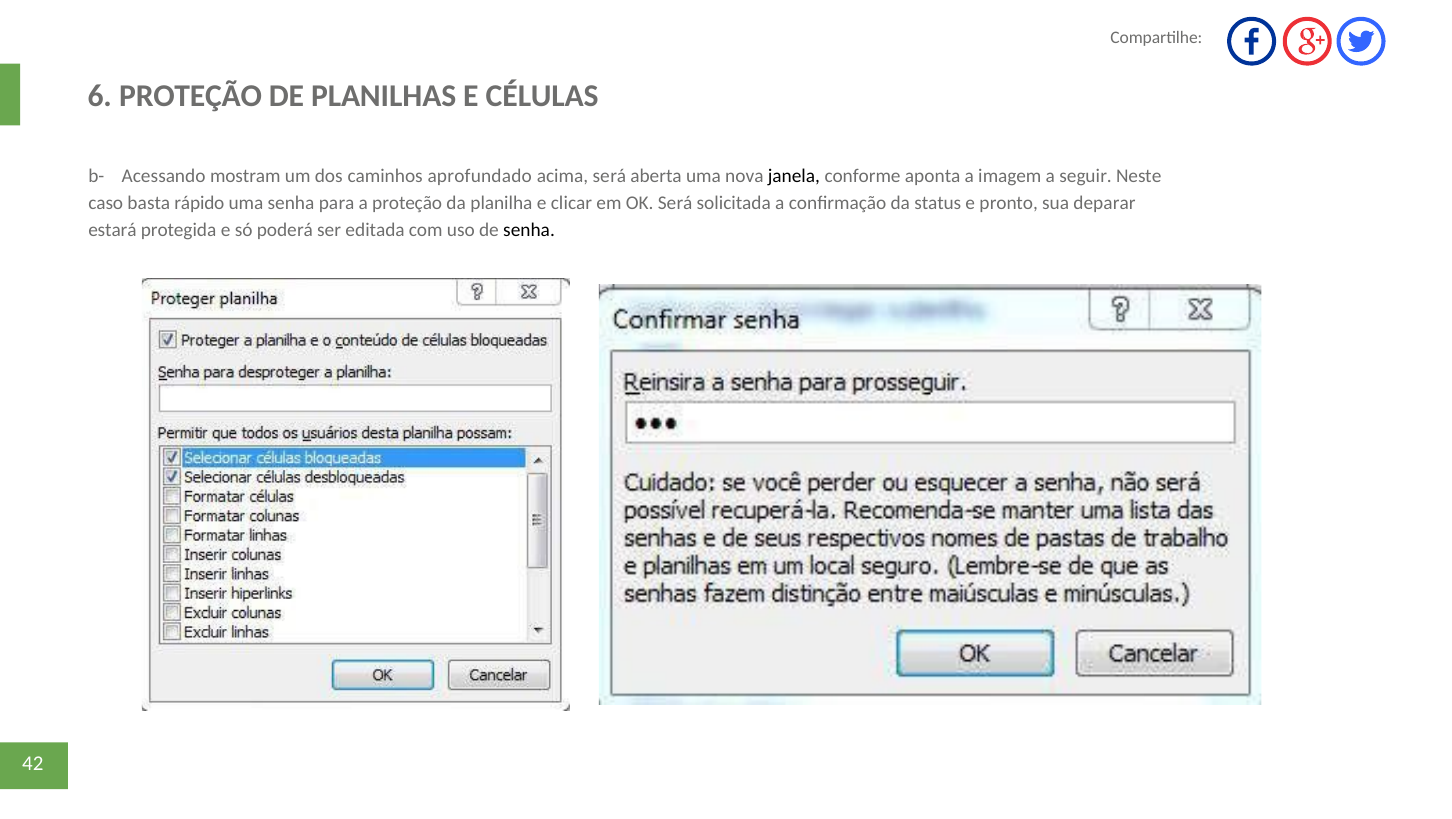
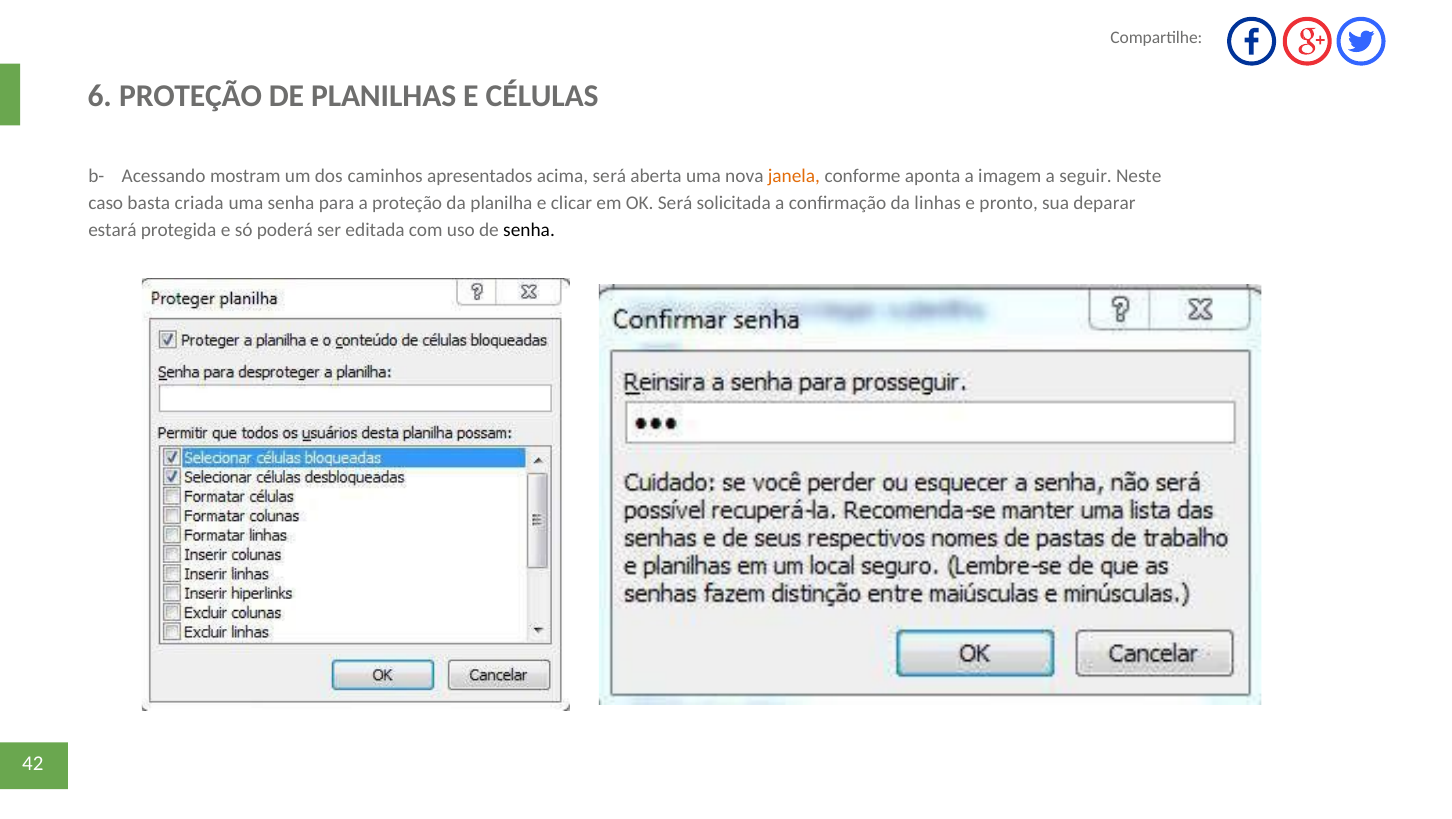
aprofundado: aprofundado -> apresentados (480, 176)
janela colour: black -> orange (794, 176)
rápido: rápido -> criada (199, 203)
status: status -> linhas (938, 203)
